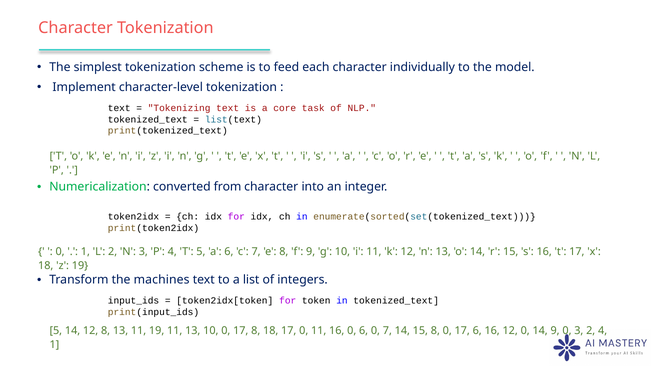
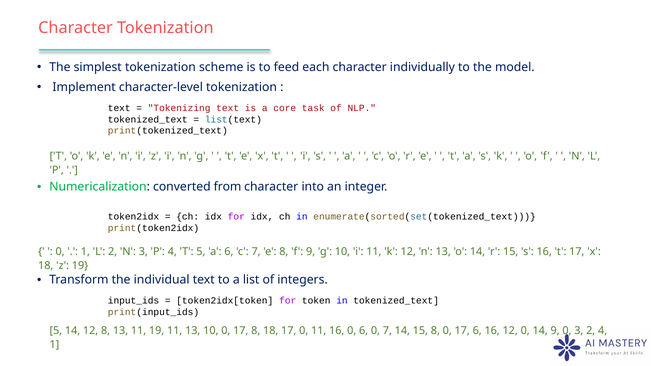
machines: machines -> individual (162, 280)
